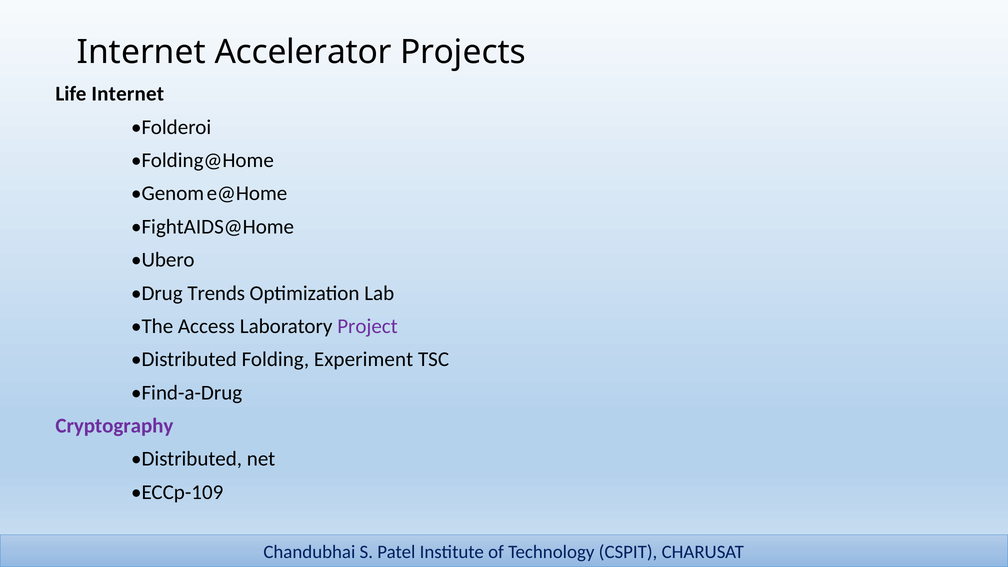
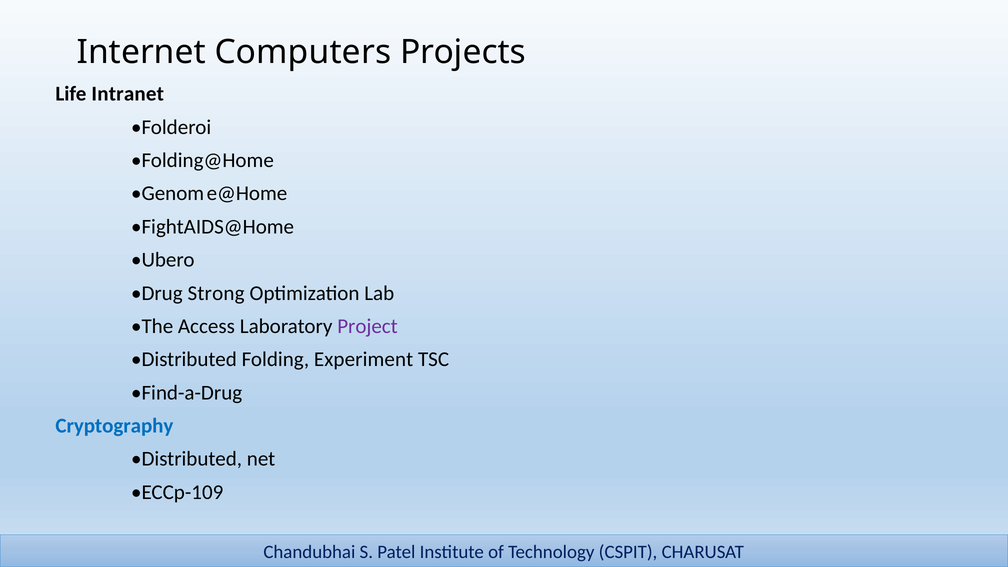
Accelerator: Accelerator -> Computers (303, 52)
Life Internet: Internet -> Intranet (128, 94)
Trends: Trends -> Strong (216, 293)
Cryptography colour: purple -> blue (114, 426)
